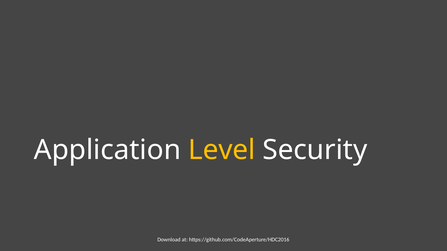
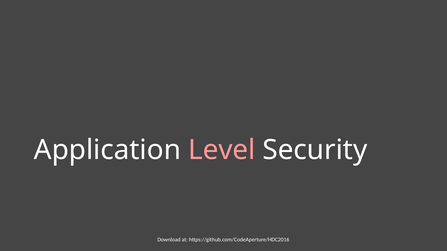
Level colour: yellow -> pink (222, 150)
